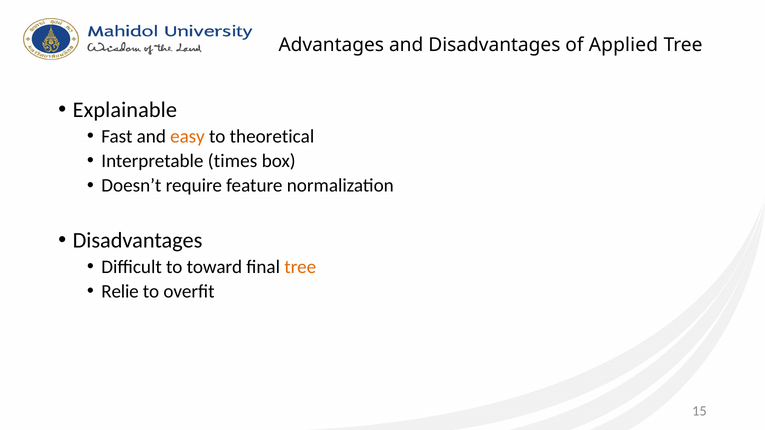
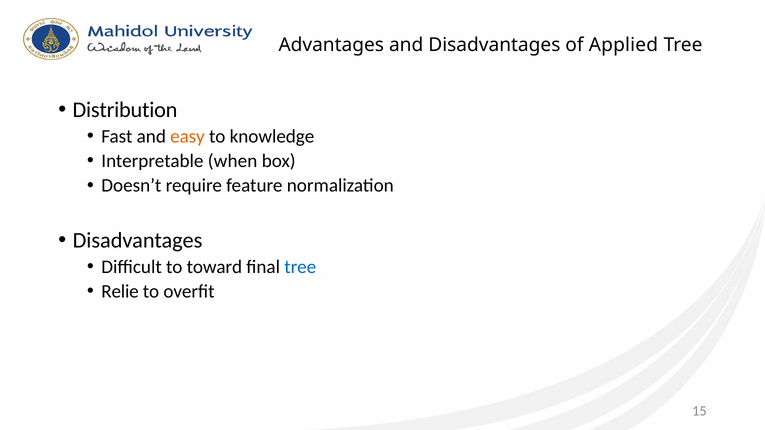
Explainable: Explainable -> Distribution (125, 110)
theoretical: theoretical -> knowledge (272, 136)
times: times -> when (233, 161)
tree colour: orange -> blue (300, 267)
